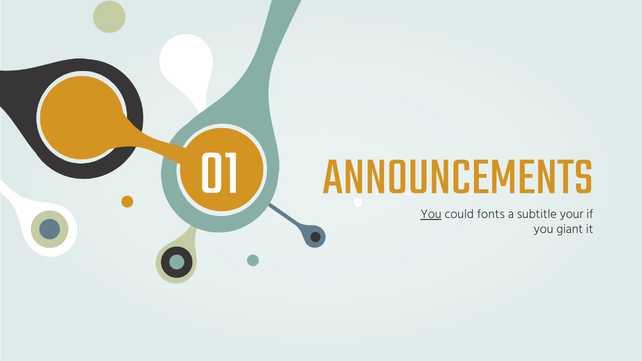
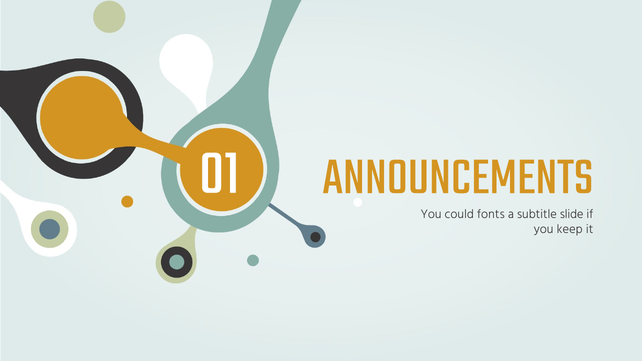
You underline: present -> none (431, 214)
your: your -> slide (572, 214)
giant: giant -> keep (570, 229)
